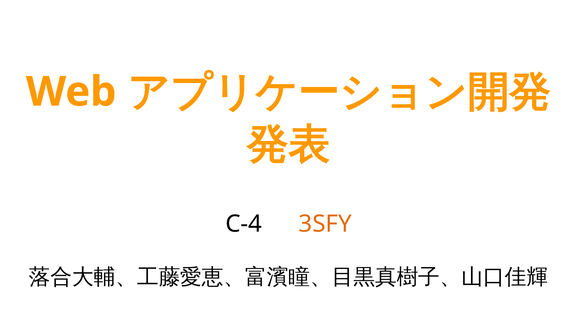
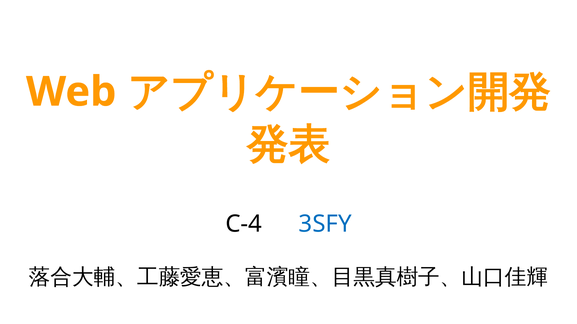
3SFY colour: orange -> blue (325, 224)
